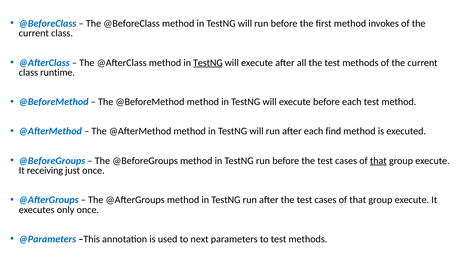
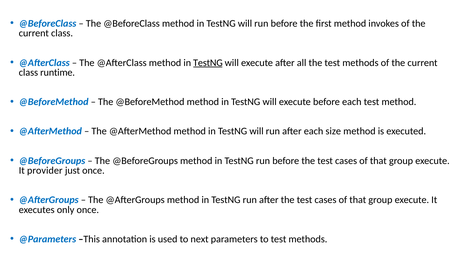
find: find -> size (333, 131)
that underline: present -> none (378, 160)
receiving: receiving -> provider (45, 170)
